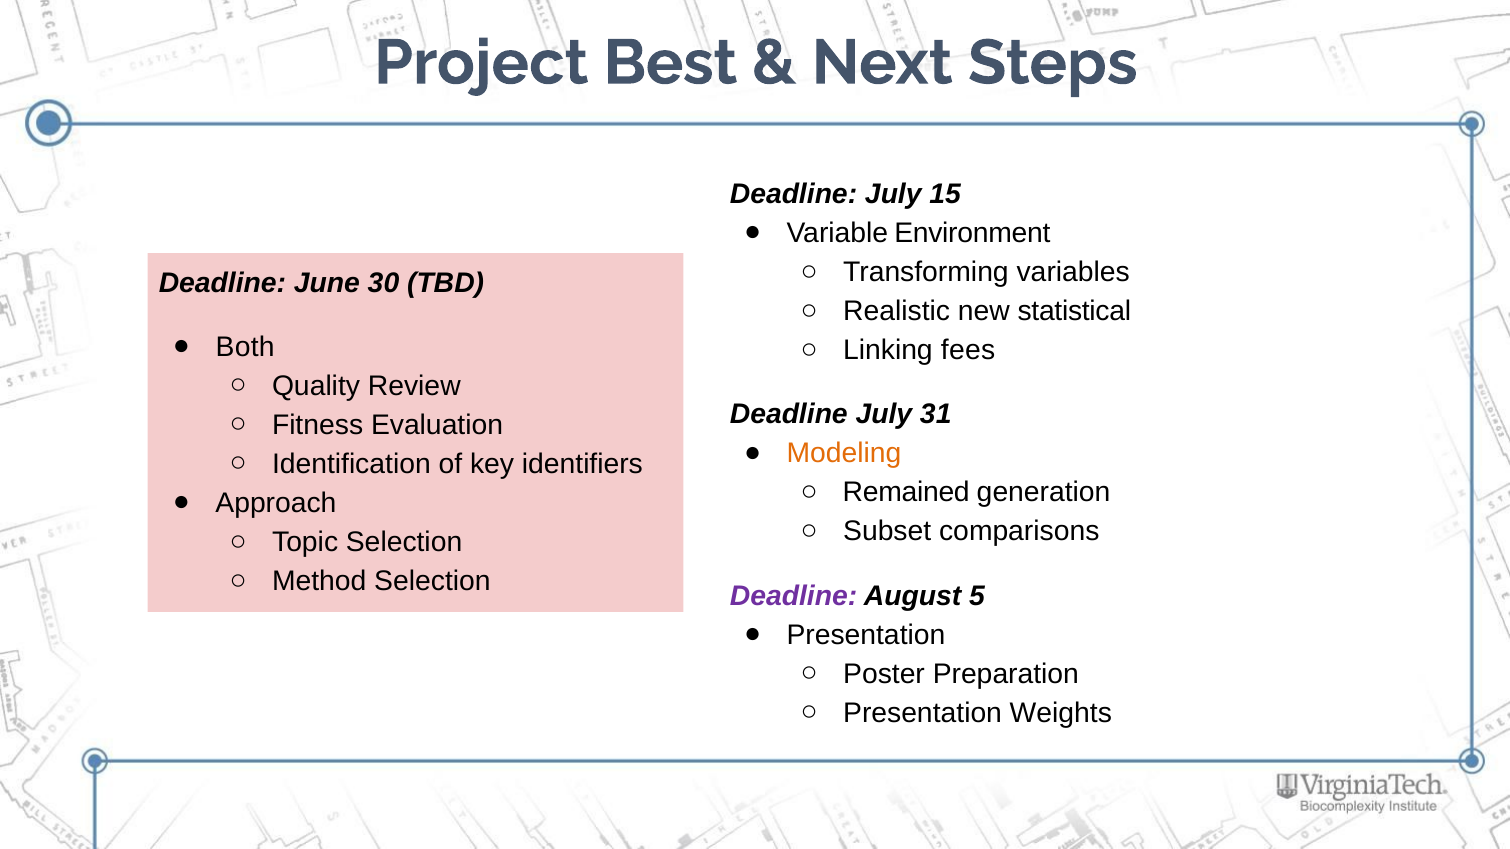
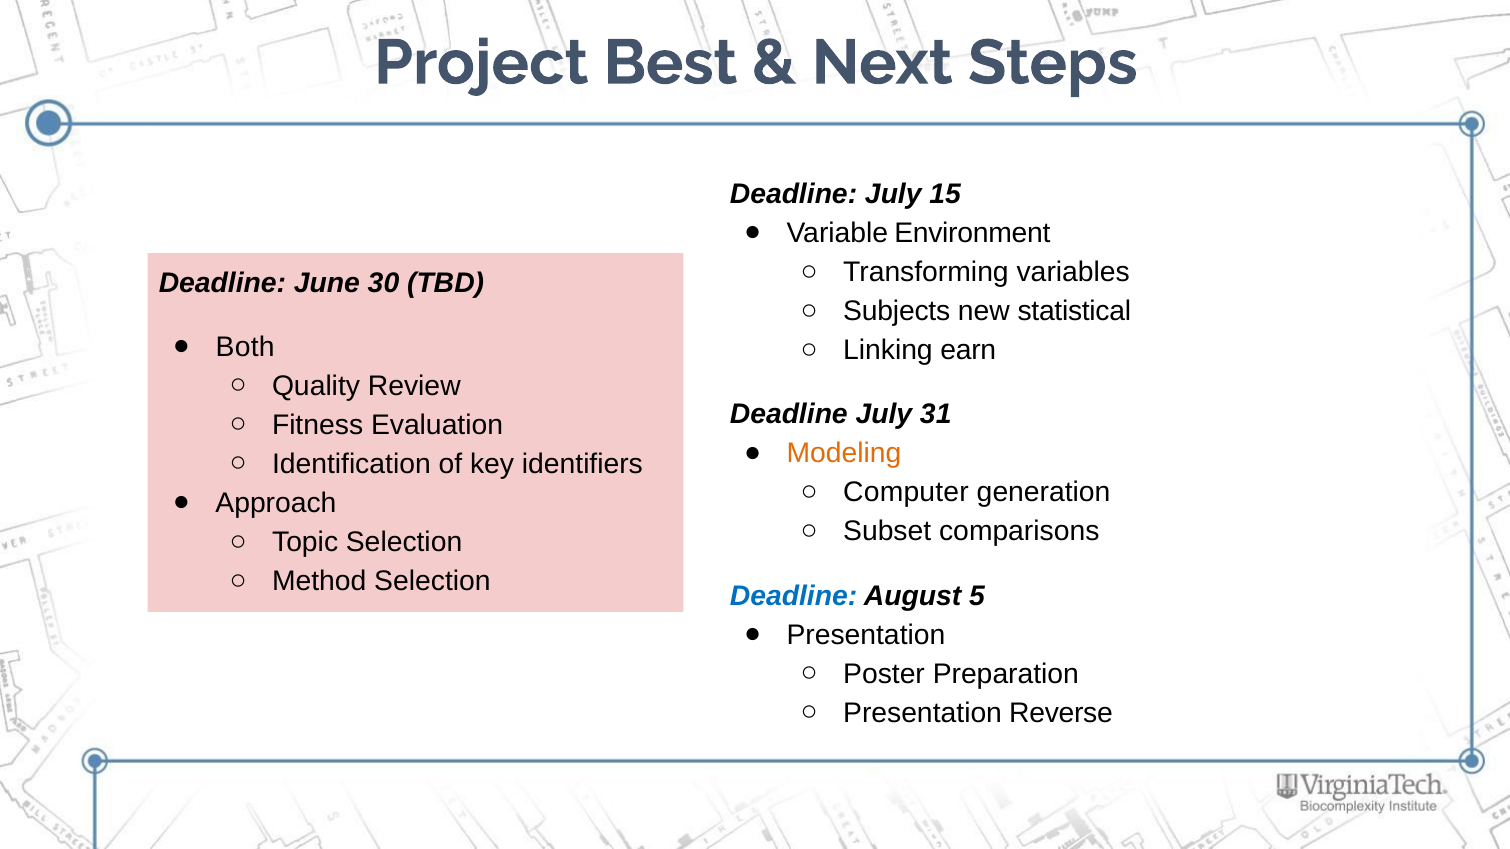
Realistic: Realistic -> Subjects (897, 311)
fees: fees -> earn (968, 350)
Remained: Remained -> Computer (906, 493)
Deadline colour: purple -> blue (794, 596)
Weights: Weights -> Reverse (1061, 713)
